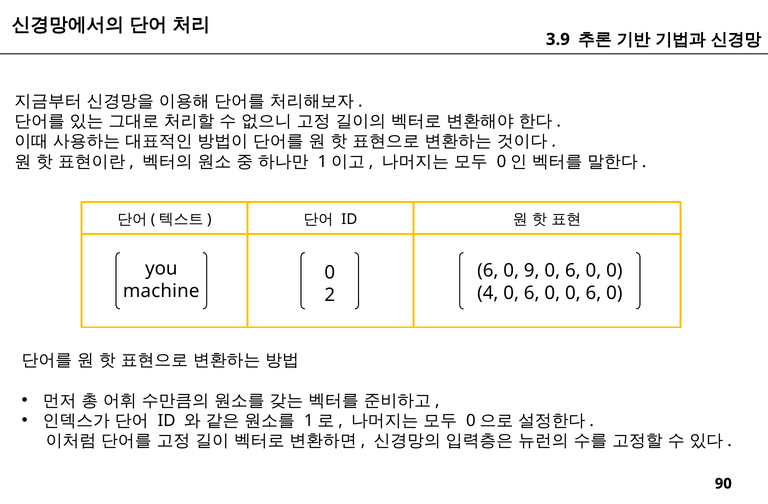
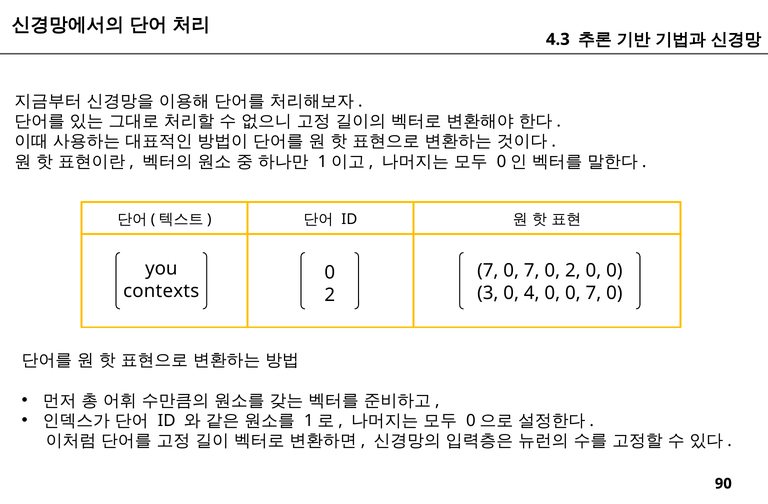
3.9: 3.9 -> 4.3 (558, 39)
6: 6 -> 7 (488, 271)
9: 9 -> 7 (532, 271)
6: 6 -> 2 (573, 271)
machine: machine -> contexts (161, 291)
4: 4 -> 3 (488, 293)
6: 6 -> 4 (532, 293)
0 0 6: 6 -> 7 (593, 293)
